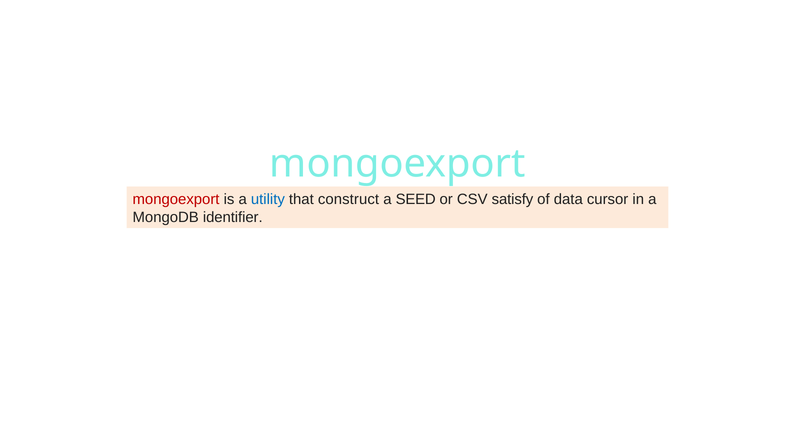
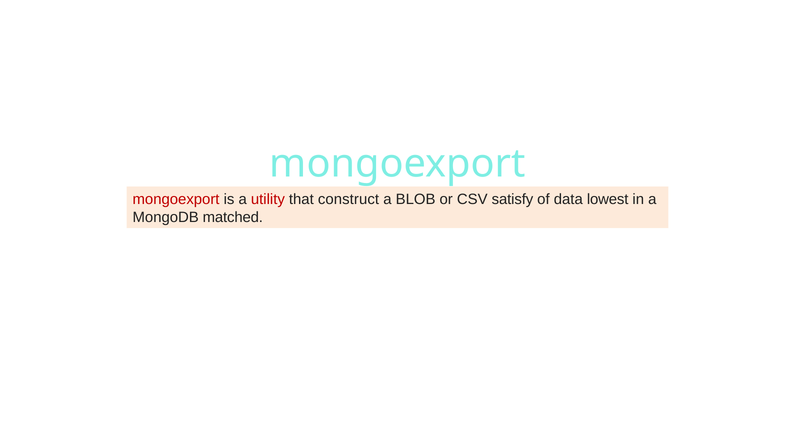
utility colour: blue -> red (268, 200)
SEED: SEED -> BLOB (416, 200)
cursor: cursor -> lowest (608, 200)
identifier: identifier -> matched (233, 217)
